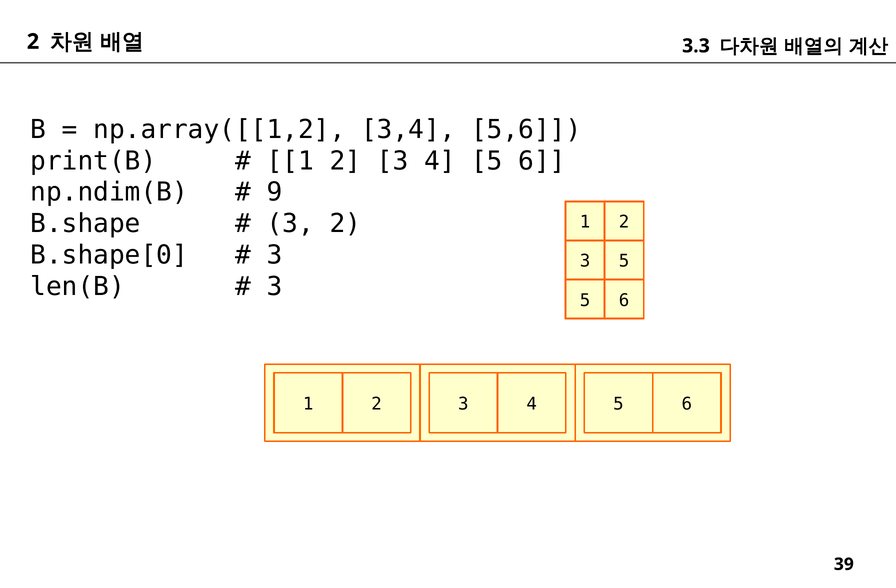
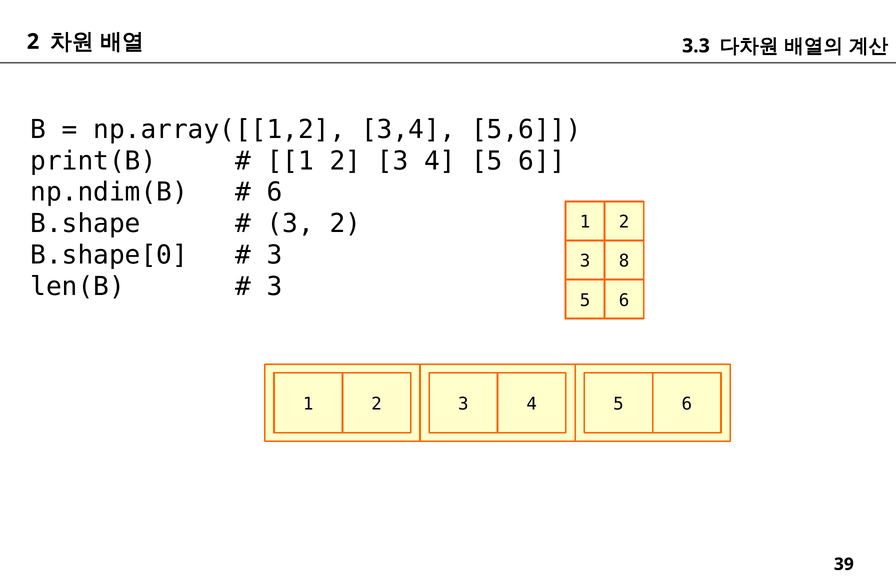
9: 9 -> 6 (274, 193)
3 5: 5 -> 8 (624, 261)
